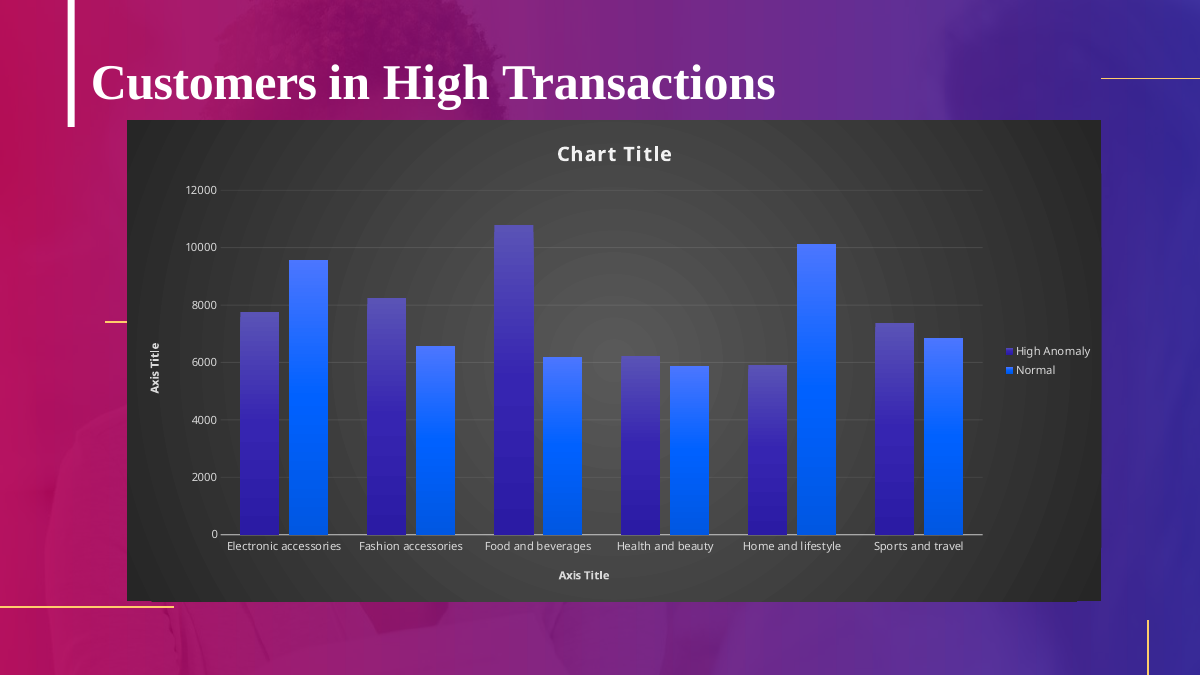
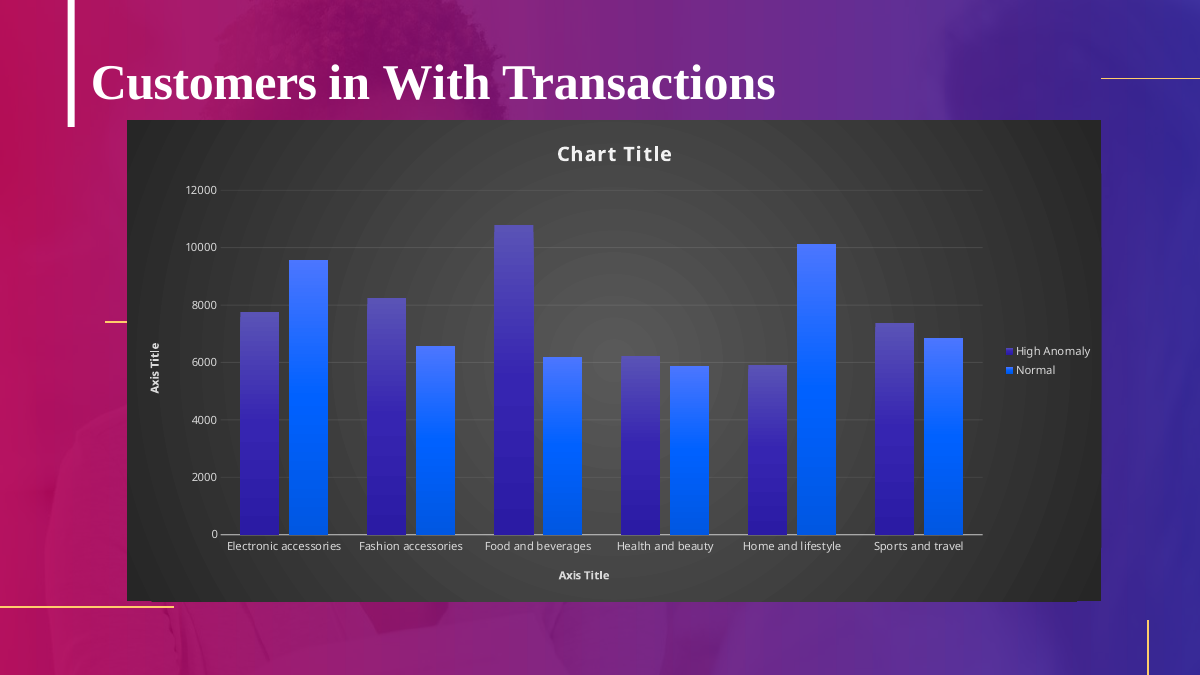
in High: High -> With (437, 83)
